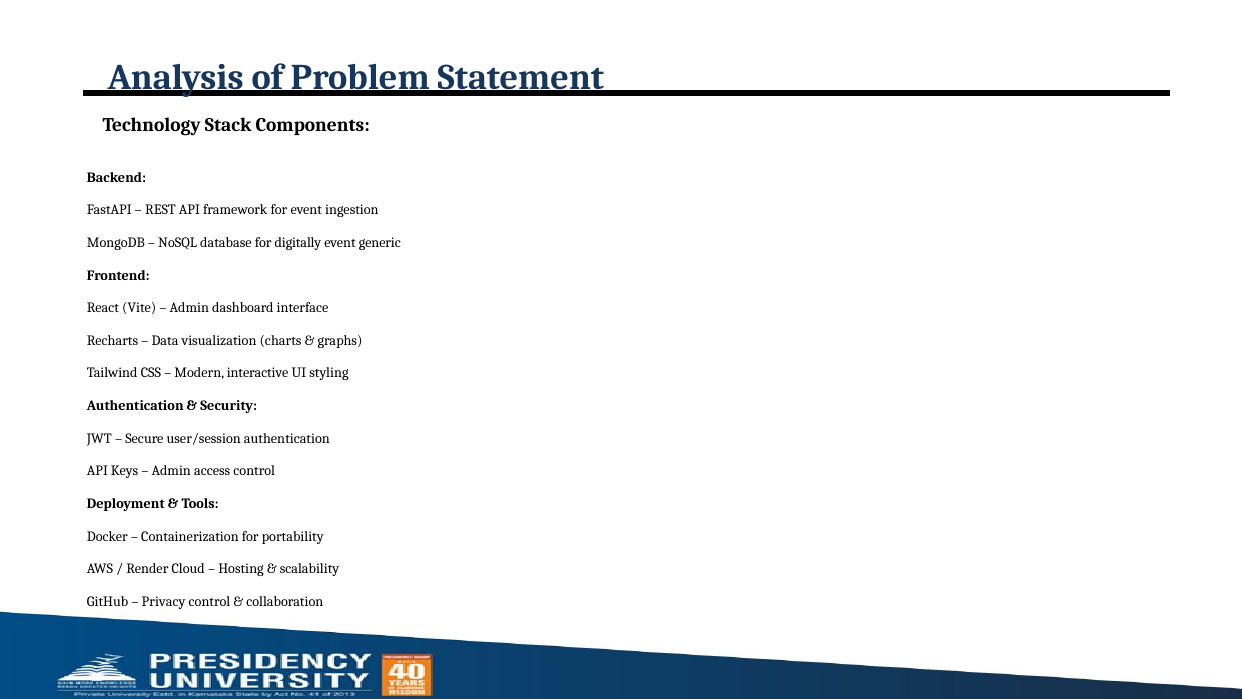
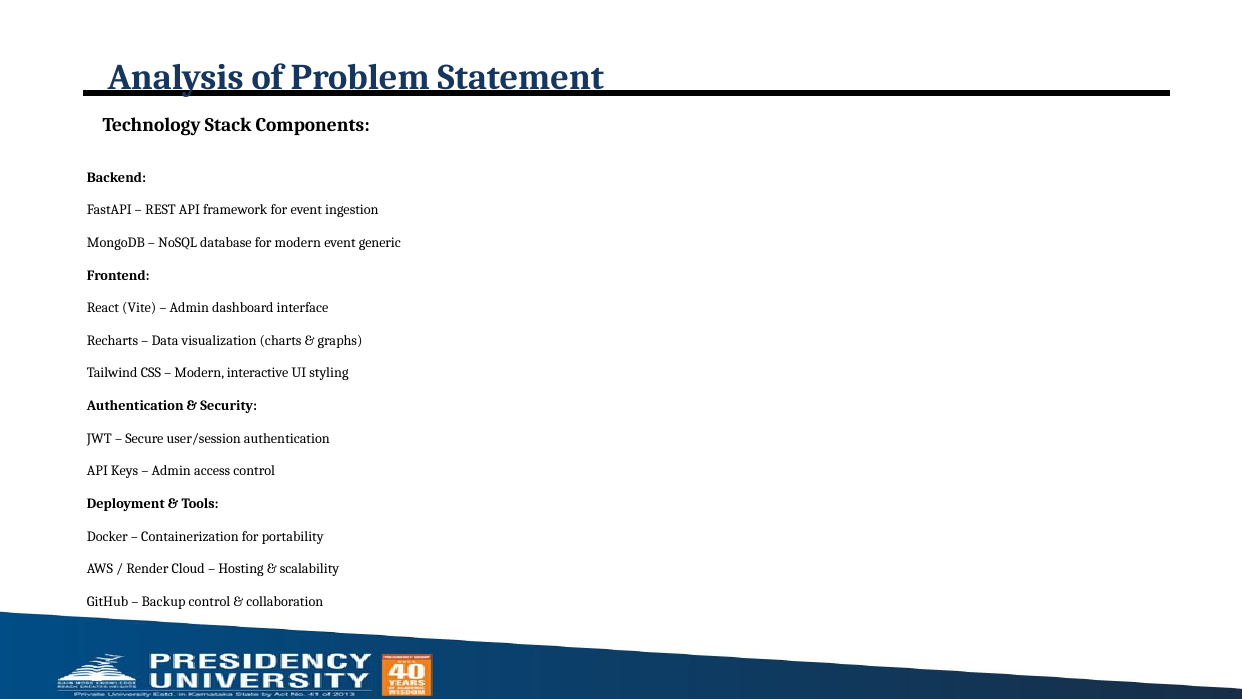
for digitally: digitally -> modern (298, 243)
Privacy: Privacy -> Backup (164, 601)
